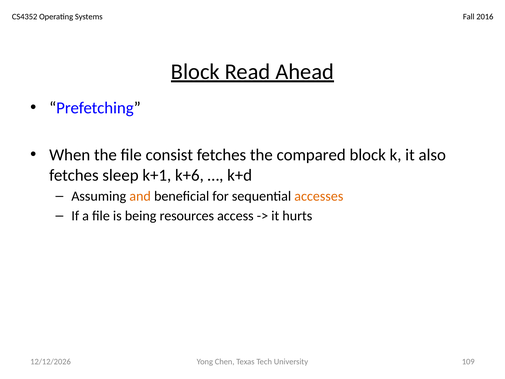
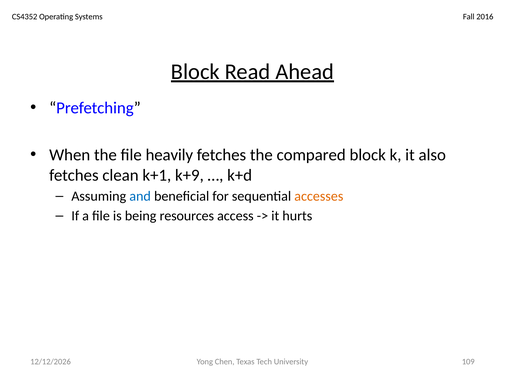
consist: consist -> heavily (169, 155)
sleep: sleep -> clean (120, 175)
k+6: k+6 -> k+9 (189, 175)
and colour: orange -> blue (140, 196)
